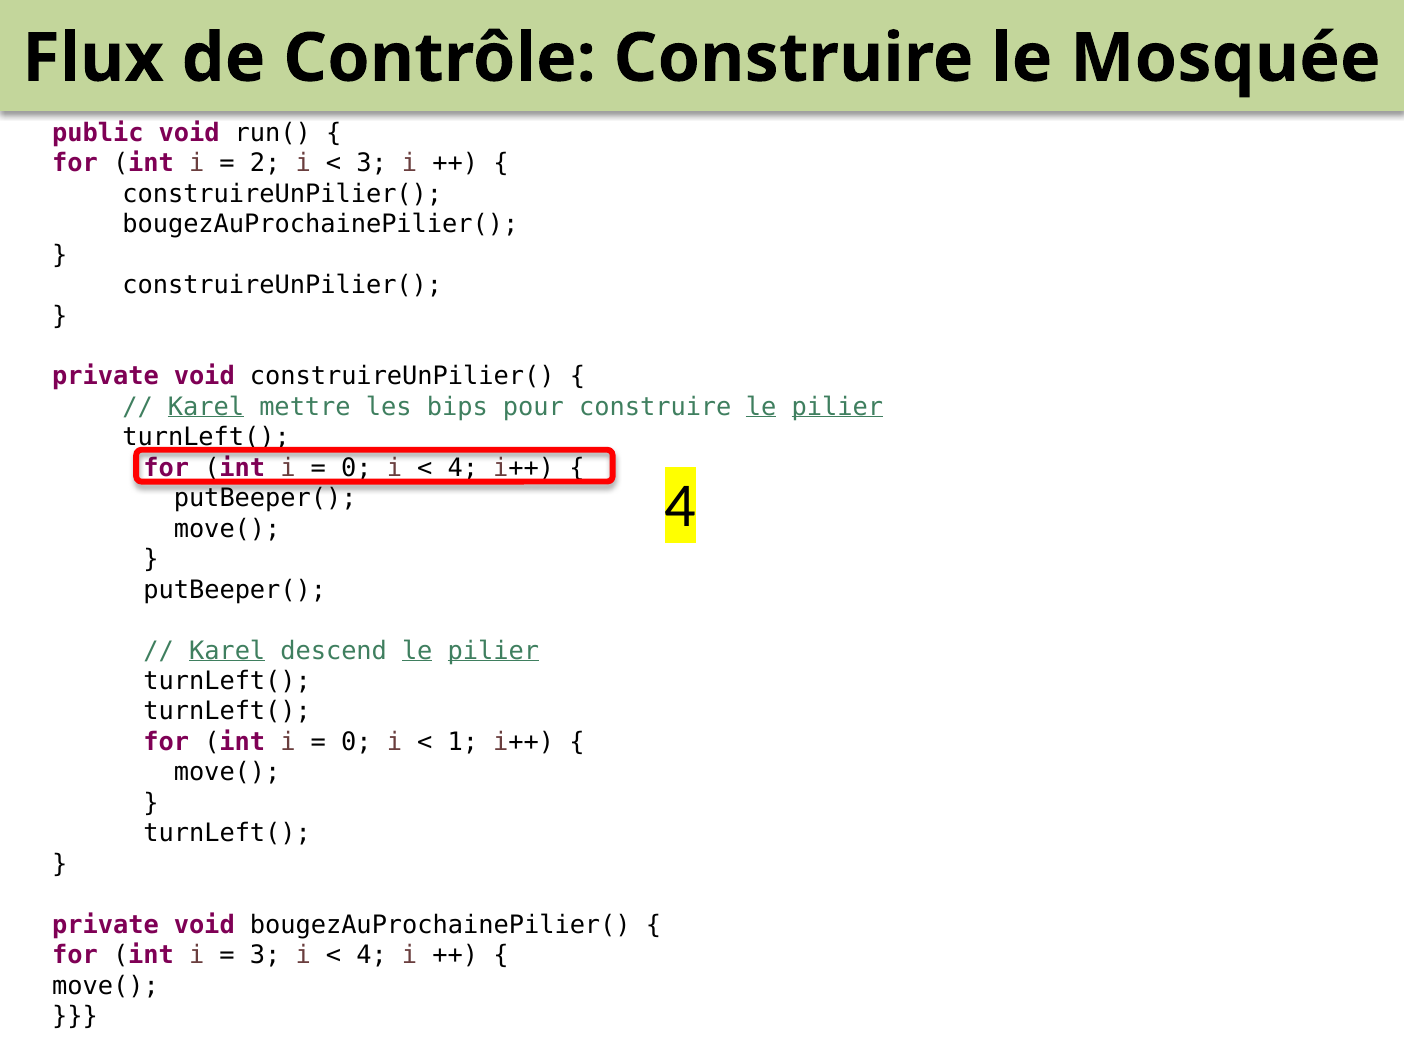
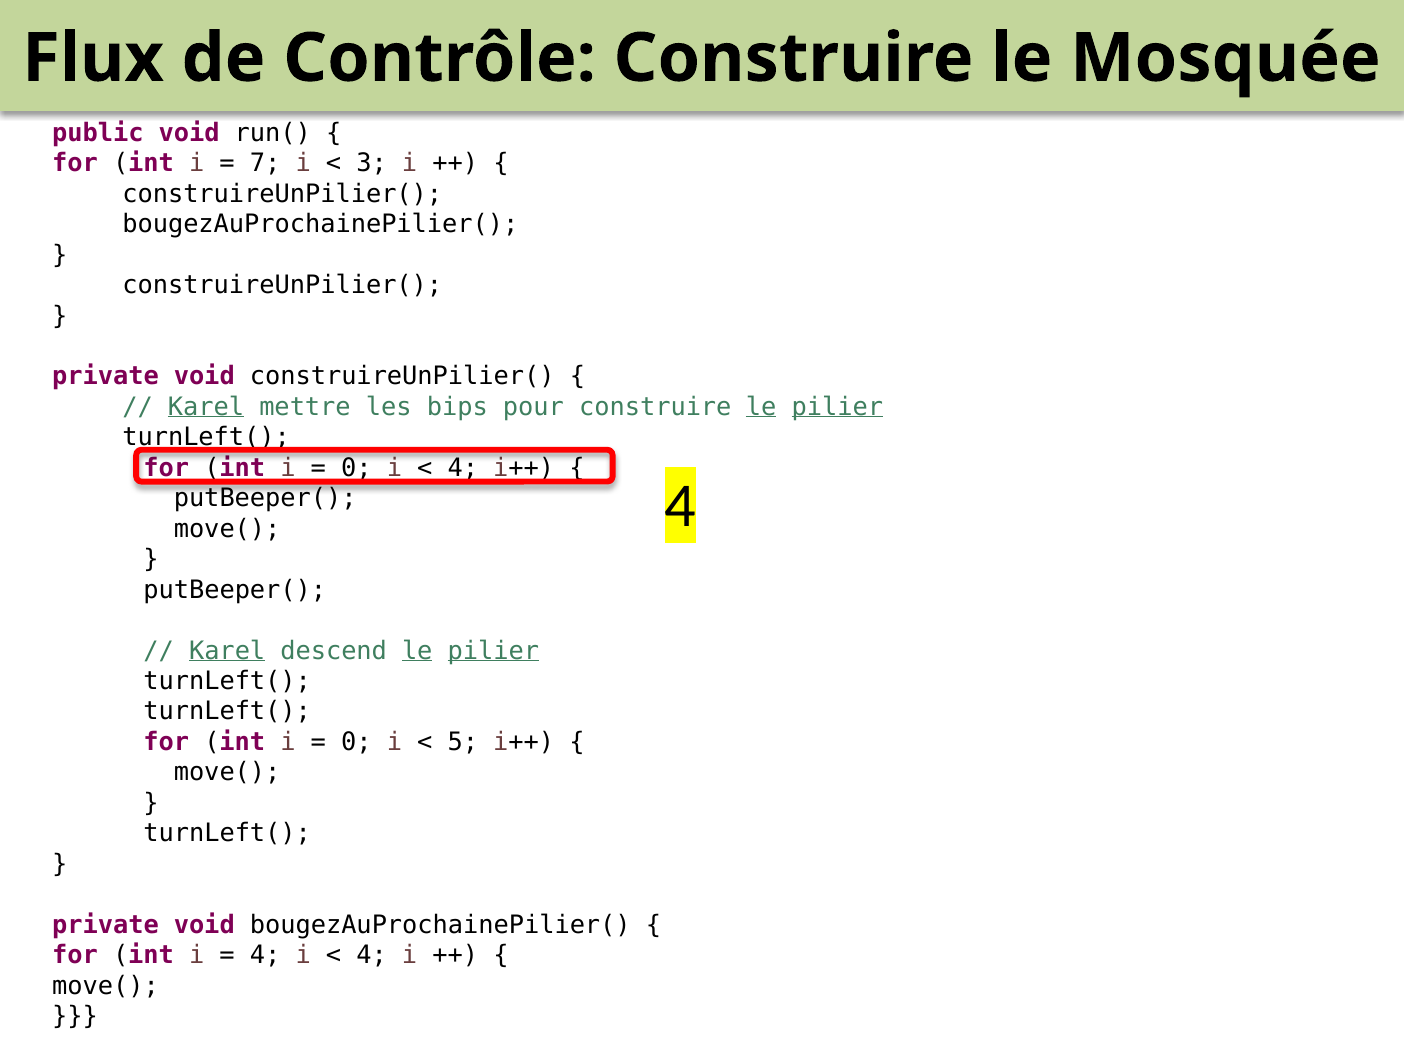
2: 2 -> 7 (265, 163)
1: 1 -> 5 (463, 742)
3: 3 -> 4 (265, 955)
